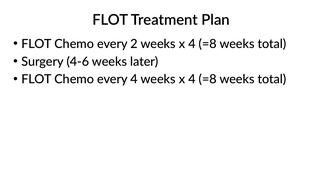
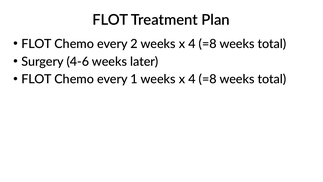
every 4: 4 -> 1 (134, 79)
